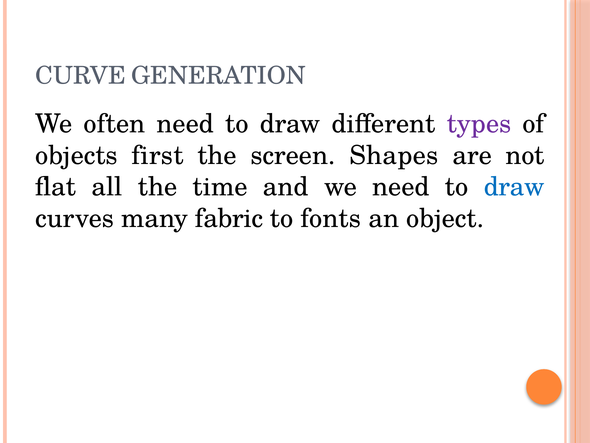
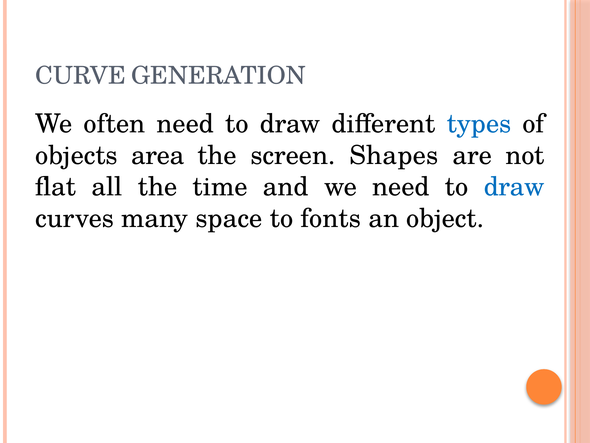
types colour: purple -> blue (479, 124)
first: first -> area (158, 155)
fabric: fabric -> space (229, 218)
